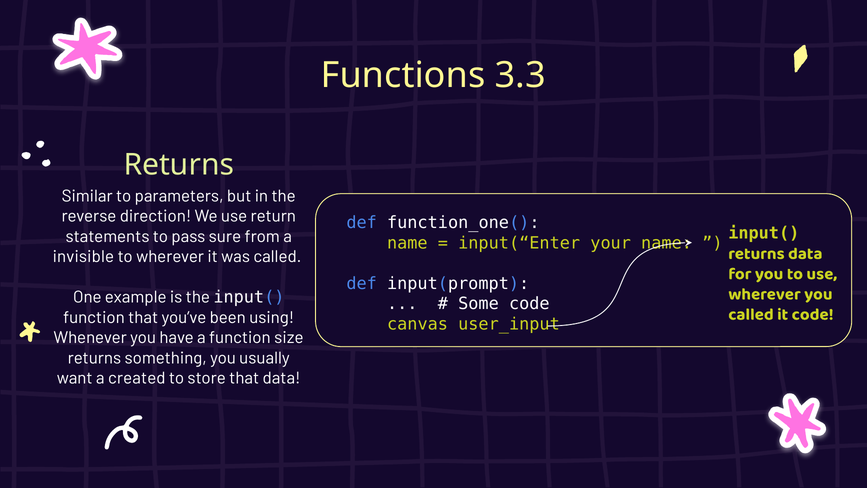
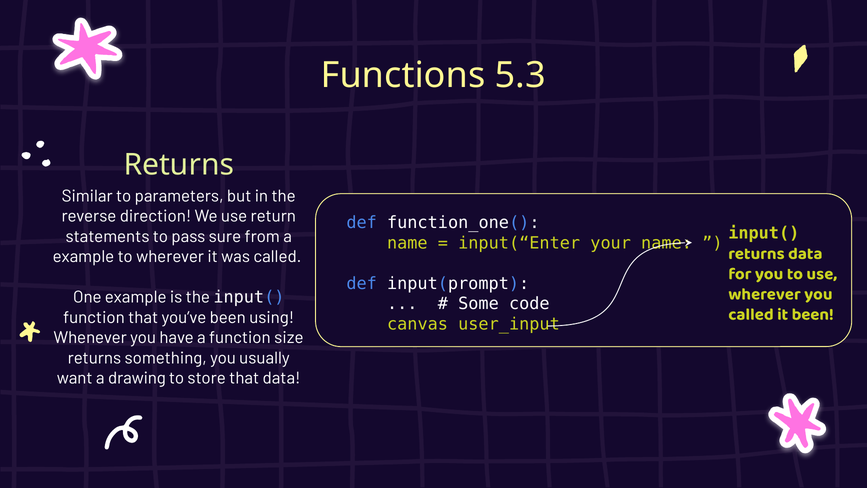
3.3: 3.3 -> 5.3 (520, 75)
invisible: invisible -> example (83, 257)
it code: code -> been (813, 314)
created: created -> drawing (137, 378)
